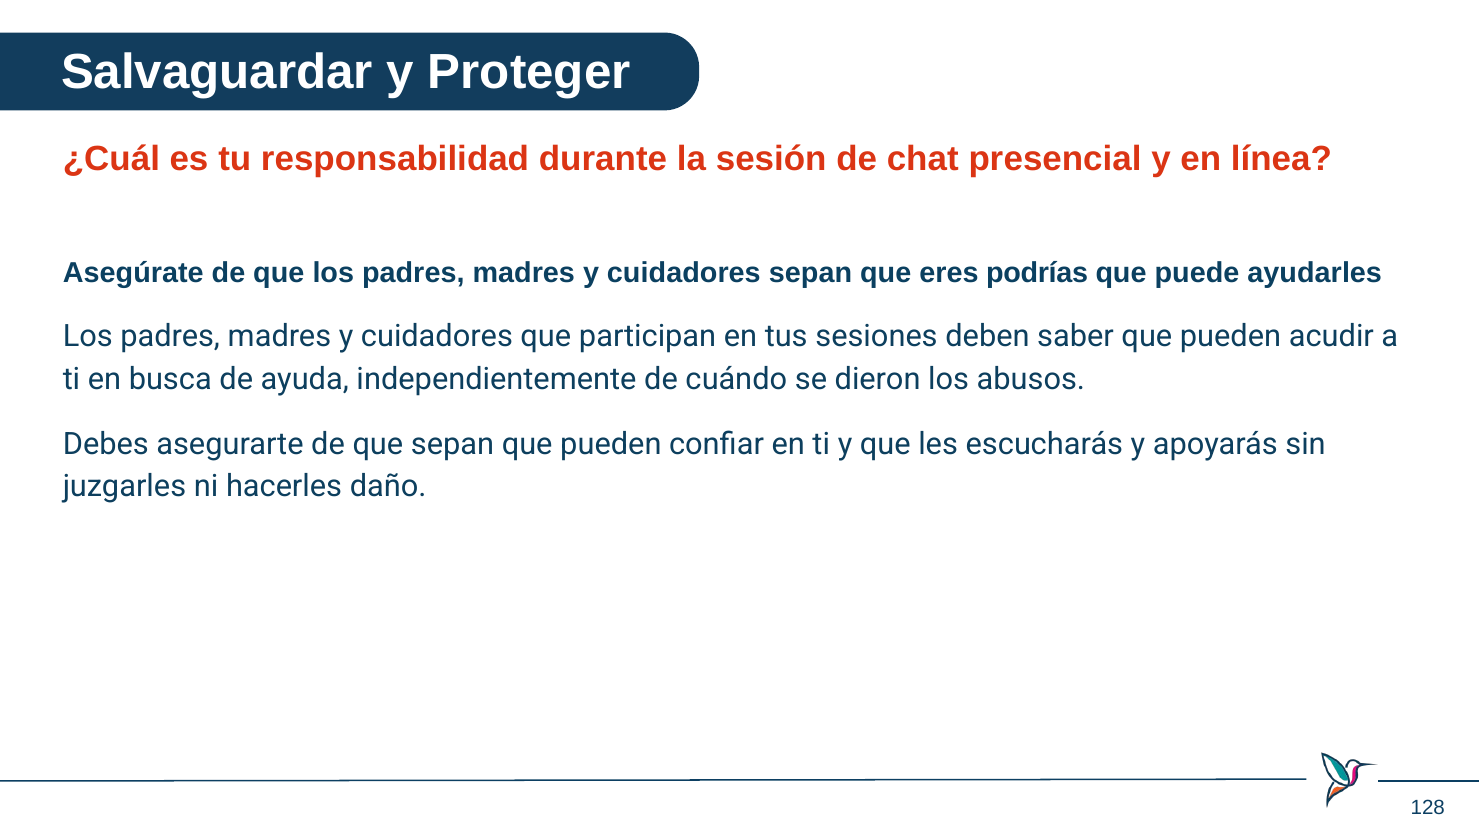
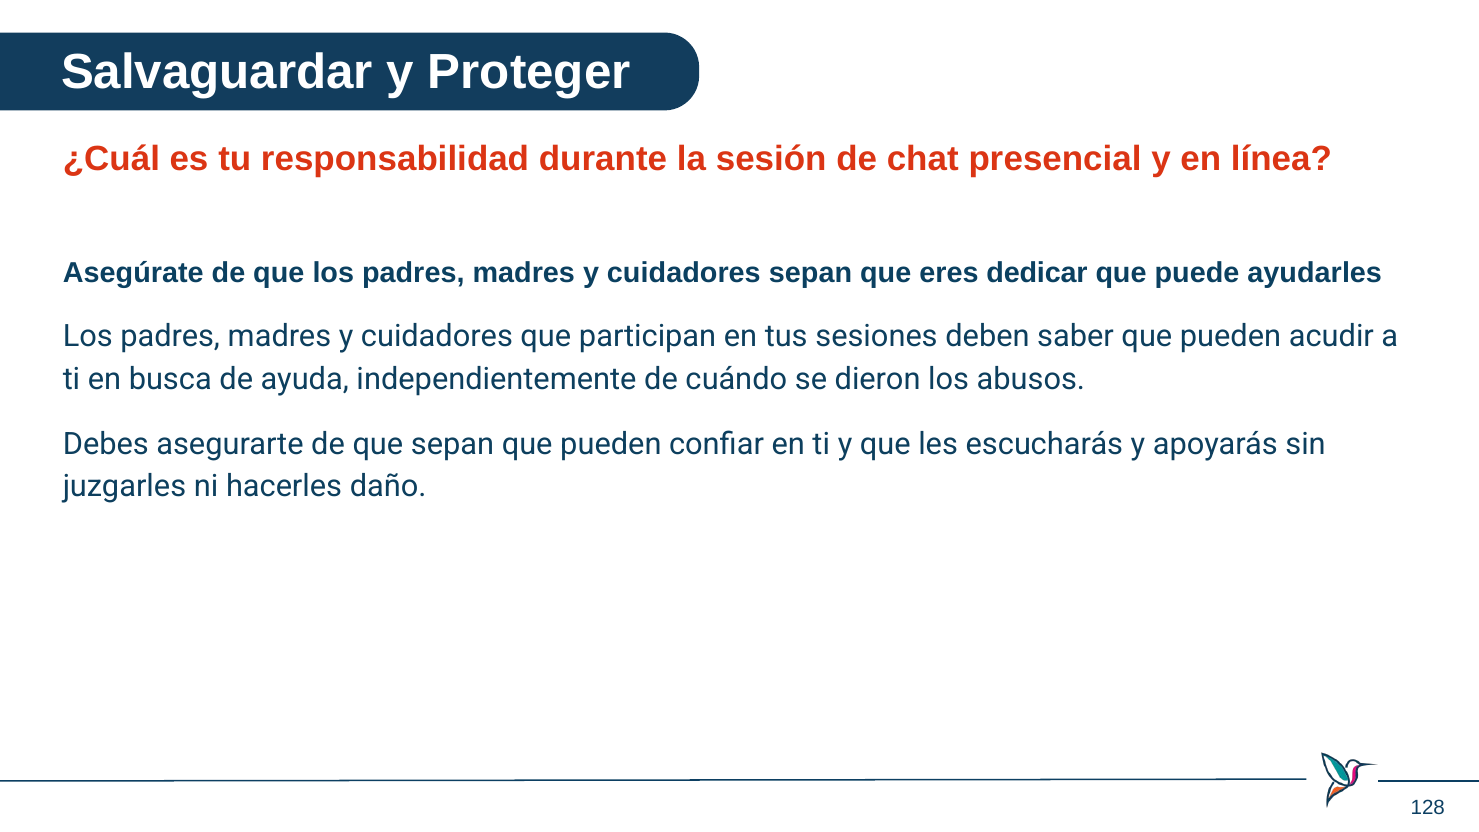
podrías: podrías -> dedicar (1037, 273)
